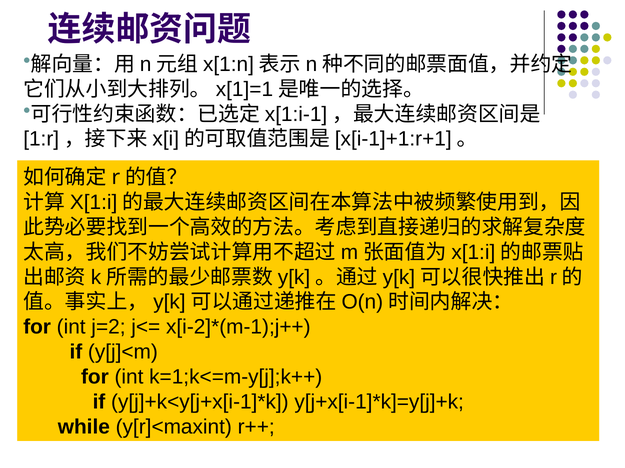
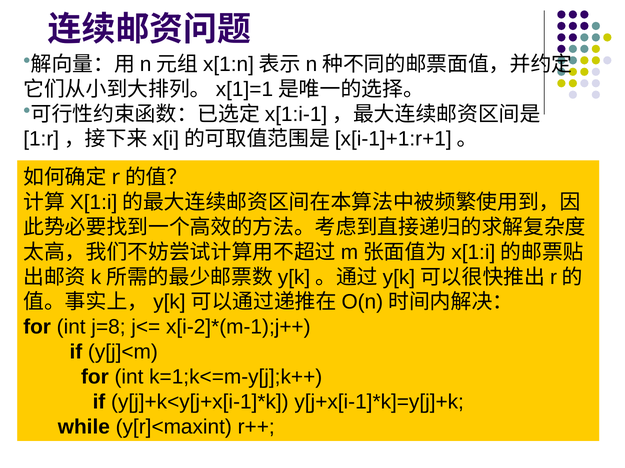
j=2: j=2 -> j=8 (108, 328)
